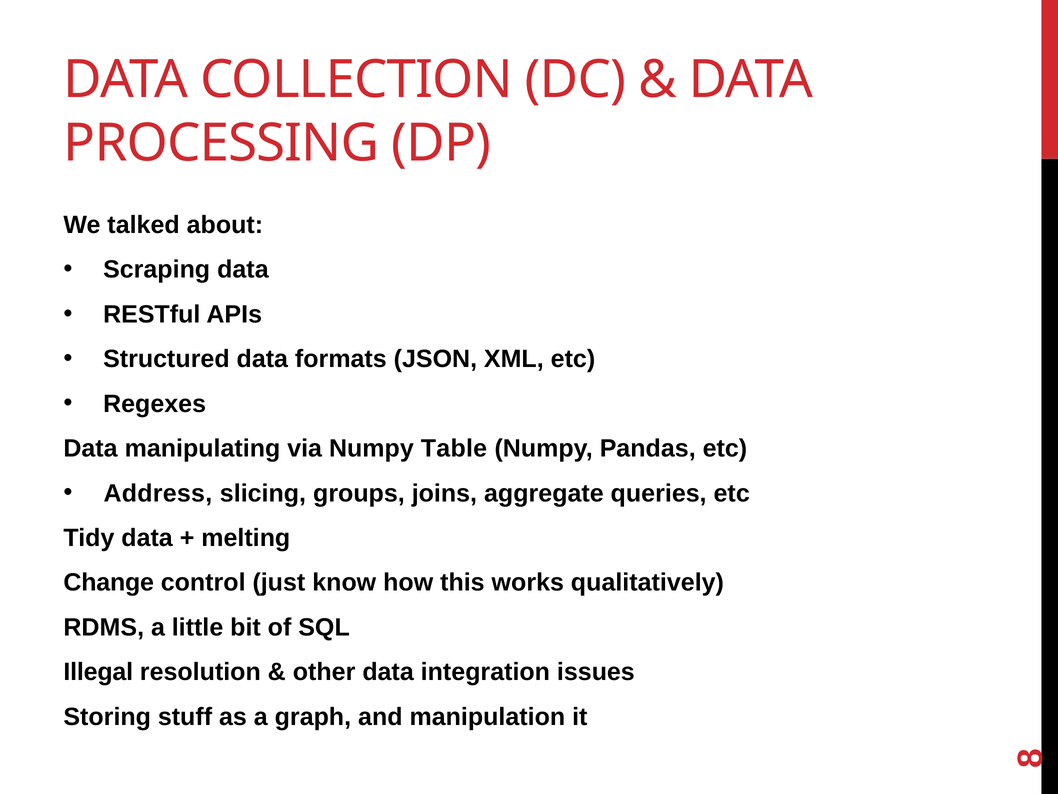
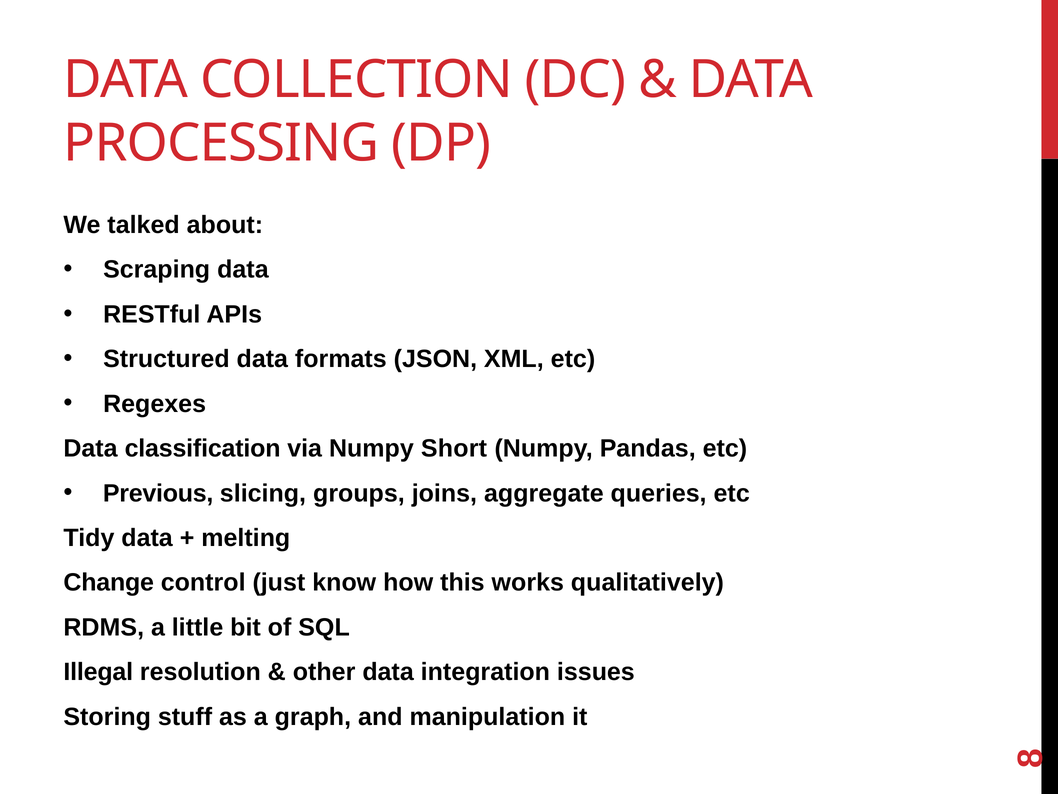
manipulating: manipulating -> classification (203, 448)
Table: Table -> Short (454, 448)
Address: Address -> Previous (158, 493)
